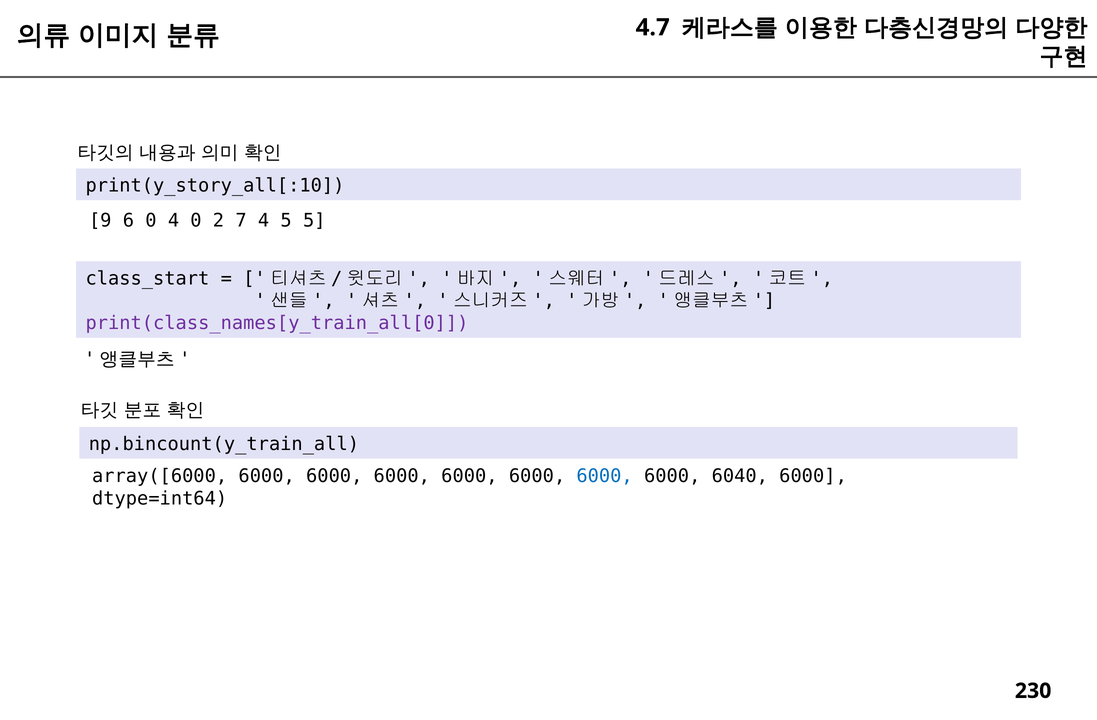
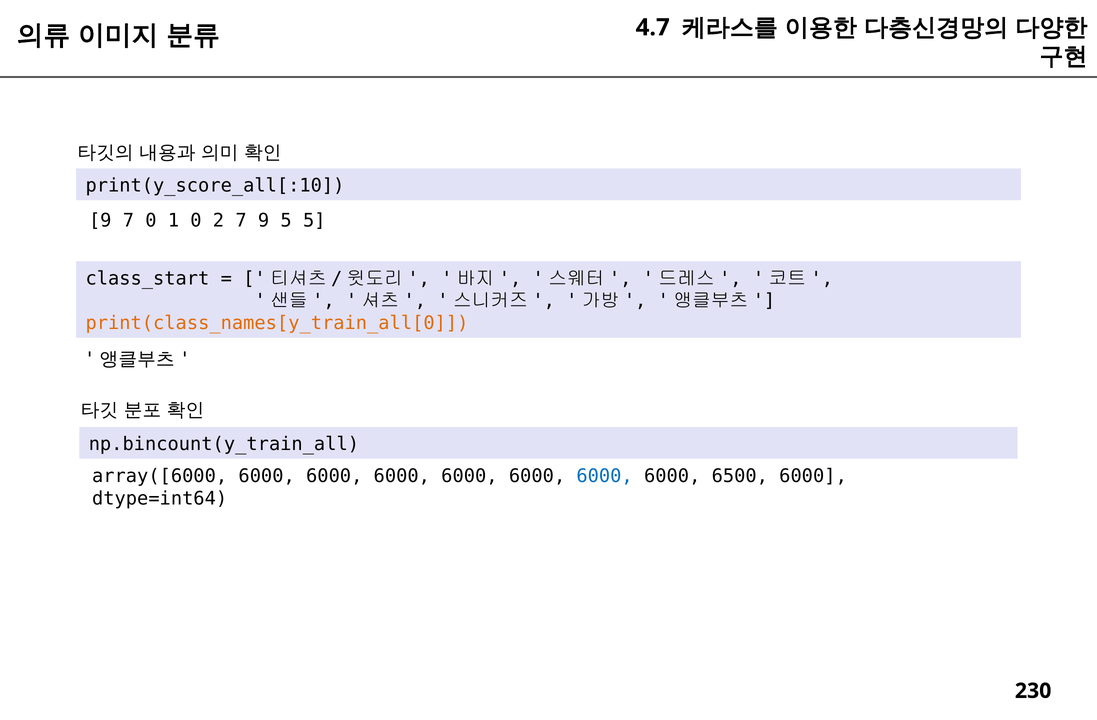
print(y_story_all[:10: print(y_story_all[:10 -> print(y_score_all[:10 (215, 186)
9 6: 6 -> 7 (128, 221)
0 4: 4 -> 1 (174, 221)
7 4: 4 -> 9 (264, 221)
print(class_names[y_train_all[0 colour: purple -> orange (277, 323)
6040: 6040 -> 6500 (740, 476)
